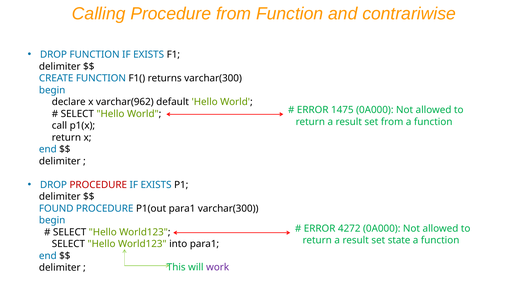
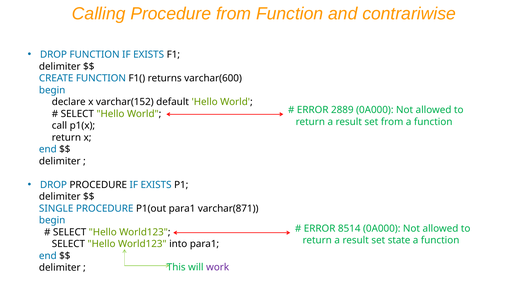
returns varchar(300: varchar(300 -> varchar(600 (213, 78)
varchar(962: varchar(962 -> varchar(152 (125, 102)
1475: 1475 -> 2889 (342, 110)
PROCEDURE colour: red -> black (98, 185)
FOUND: FOUND -> SINGLE (56, 208)
para1 varchar(300: varchar(300 -> varchar(871 (228, 208)
4272: 4272 -> 8514 (349, 228)
